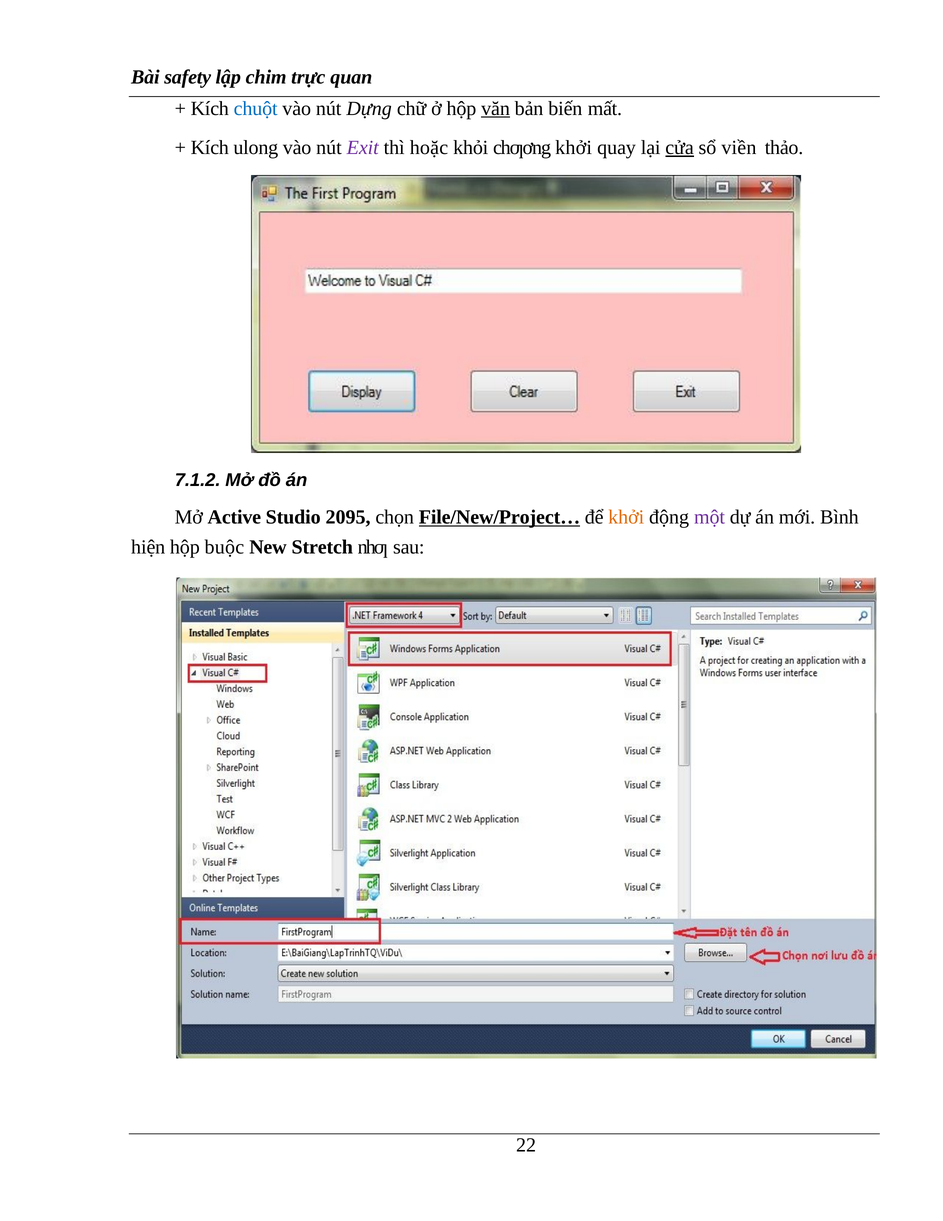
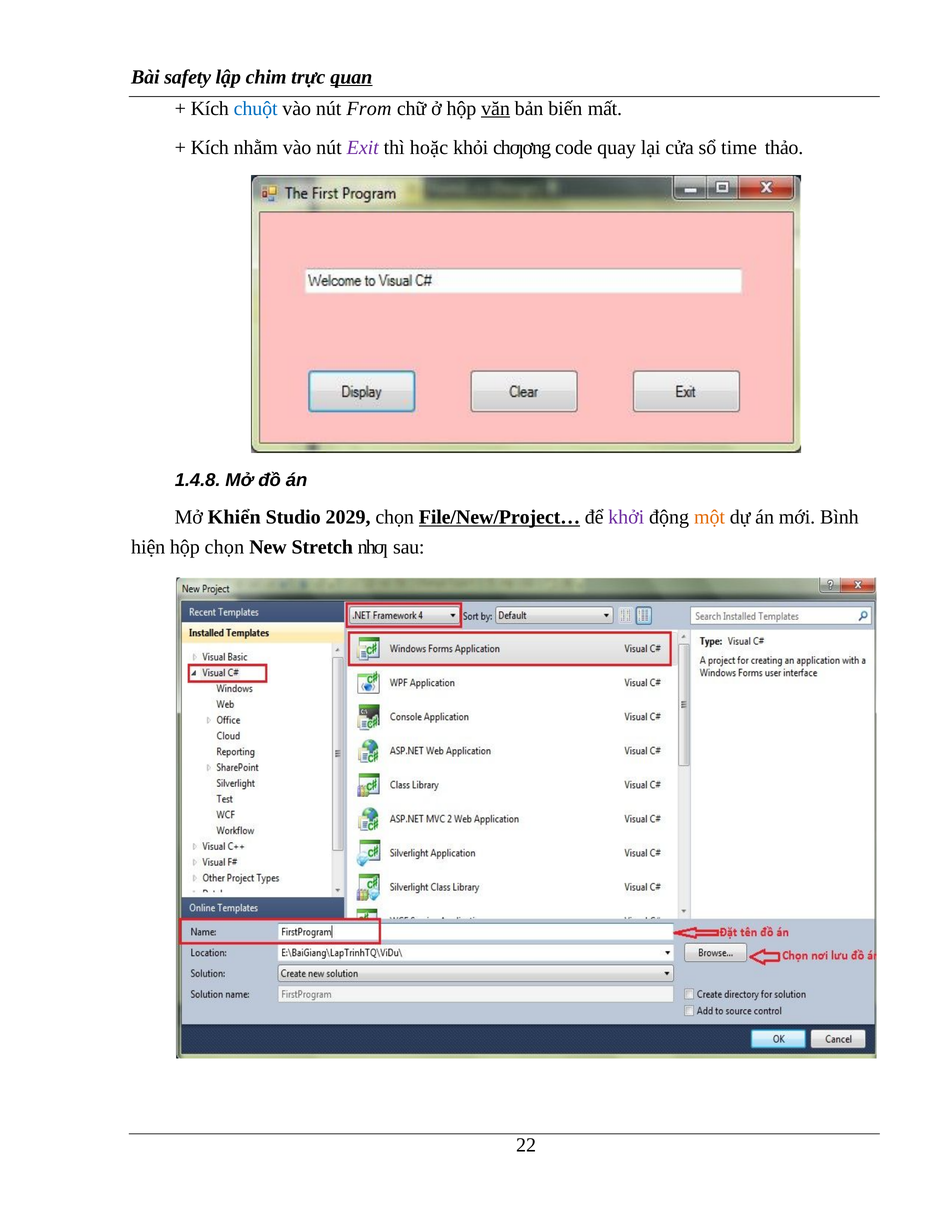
quan underline: none -> present (351, 77)
Dựng: Dựng -> From (369, 108)
ulong: ulong -> nhằm (256, 148)
chƣơng khởi: khởi -> code (574, 148)
cửa underline: present -> none (680, 148)
viền: viền -> time (739, 148)
7.1.2: 7.1.2 -> 1.4.8 (198, 480)
Active: Active -> Khiển (234, 517)
2095: 2095 -> 2029 (348, 517)
khởi colour: orange -> purple (626, 517)
một colour: purple -> orange (710, 517)
hộp buộc: buộc -> chọn (224, 547)
